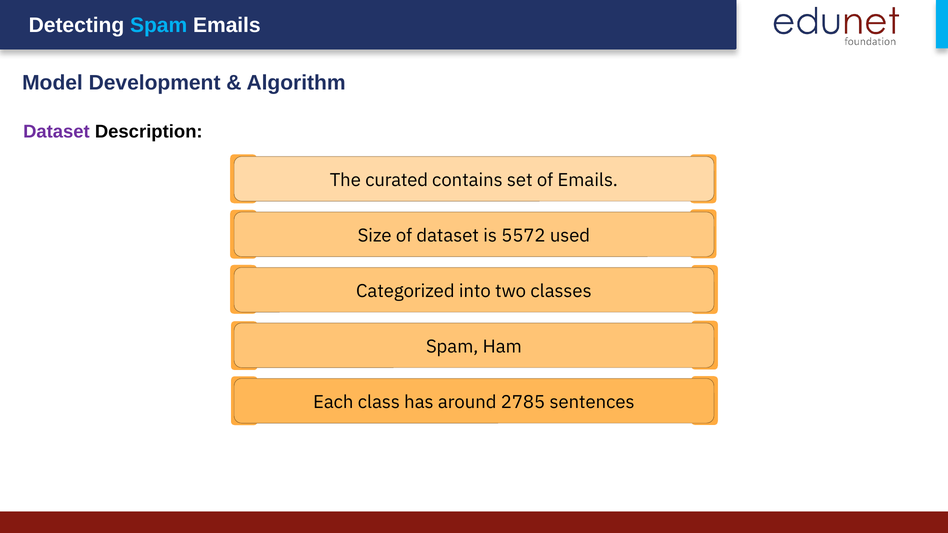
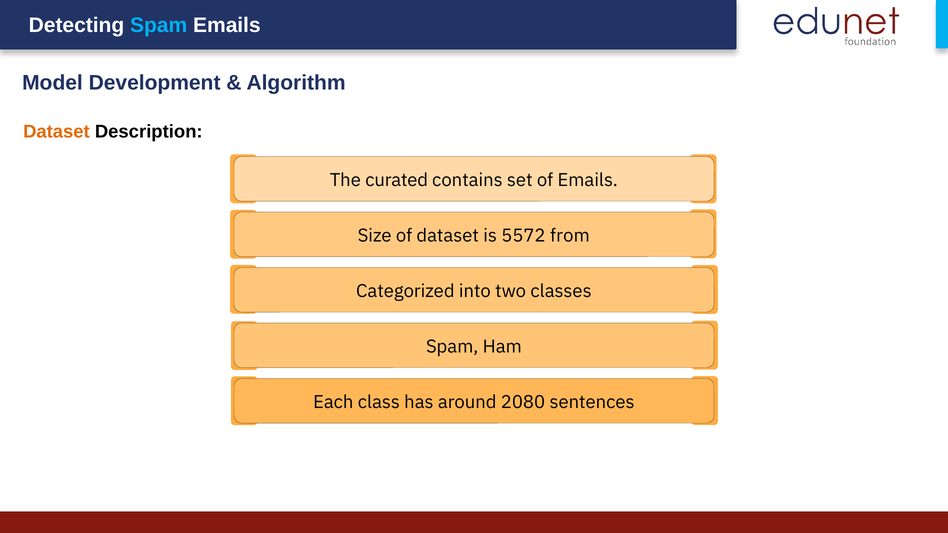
Dataset colour: purple -> orange (56, 132)
used: used -> from (570, 236)
2785: 2785 -> 2080 (523, 402)
